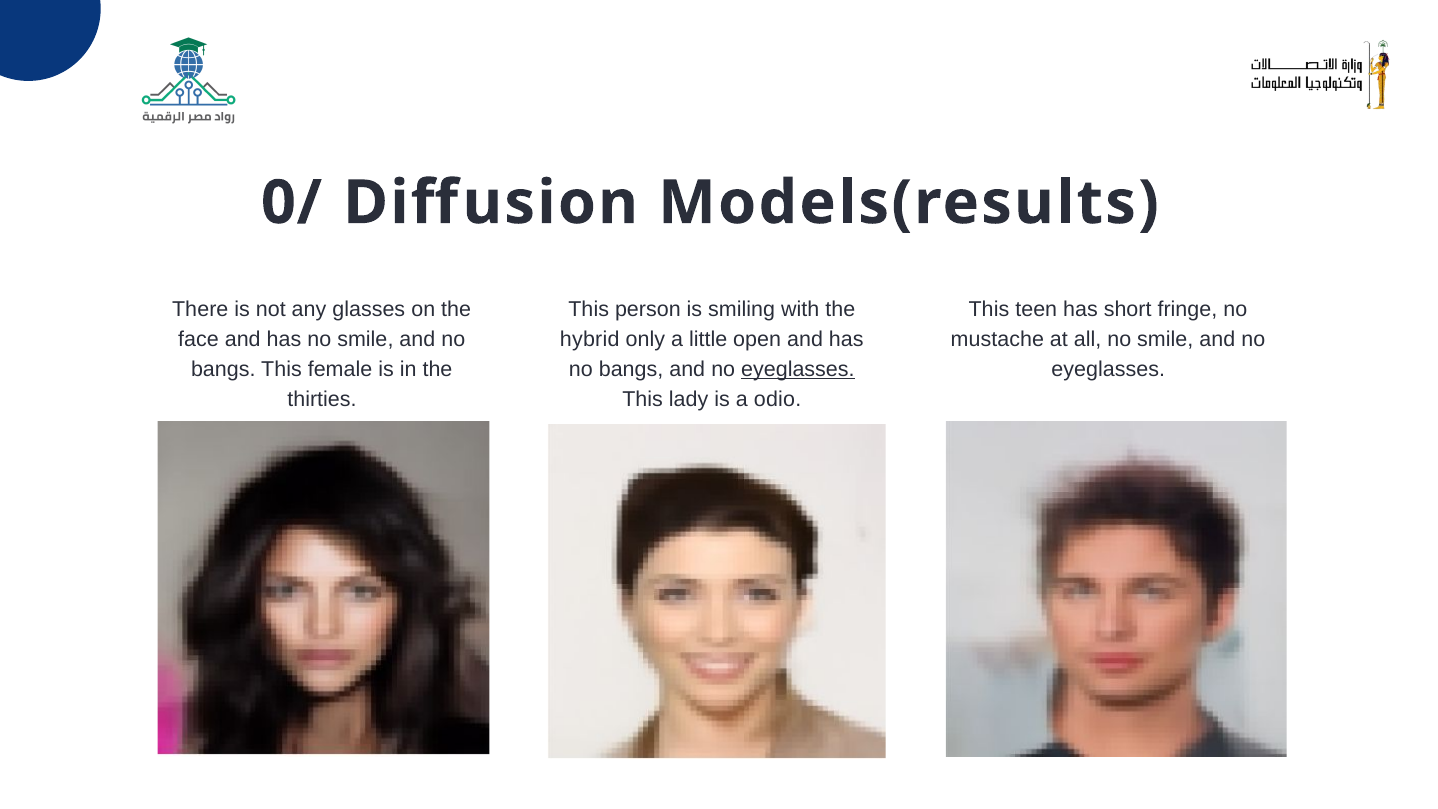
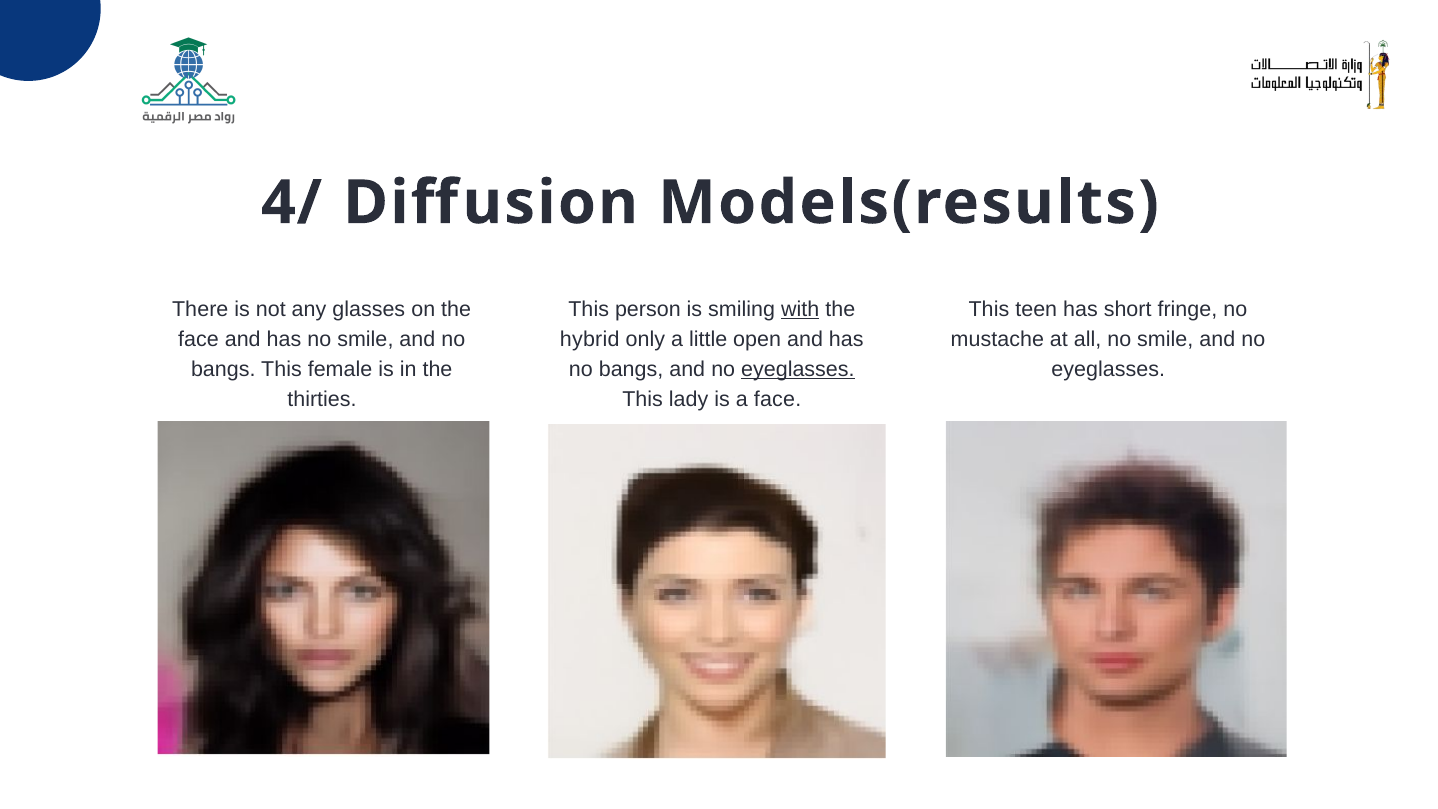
0/: 0/ -> 4/ (291, 203)
with underline: none -> present (800, 309)
a odio: odio -> face (778, 399)
